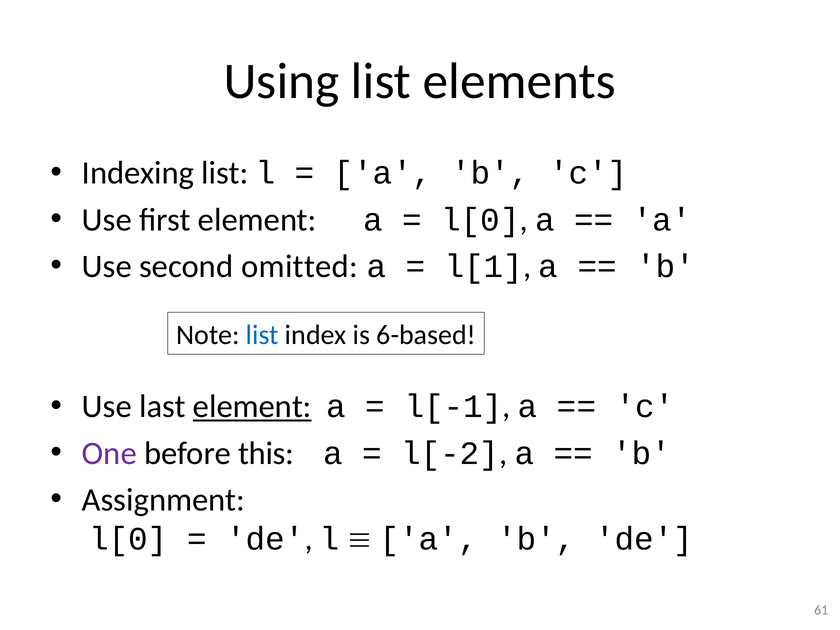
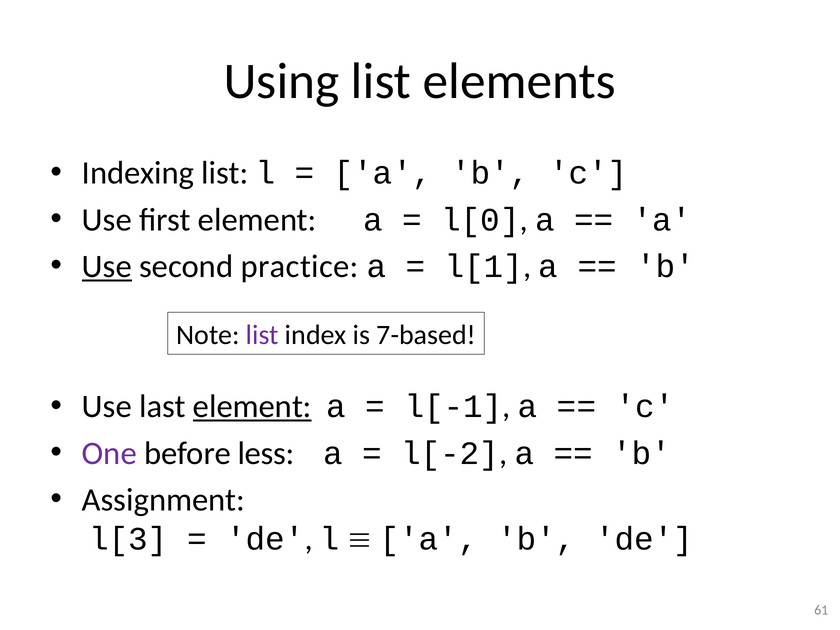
Use underline: none -> present (107, 266)
omitted: omitted -> practice (300, 266)
list colour: blue -> purple (262, 335)
6-based: 6-based -> 7-based (426, 335)
this: this -> less (266, 453)
l[0: l[0 -> l[3 (128, 539)
